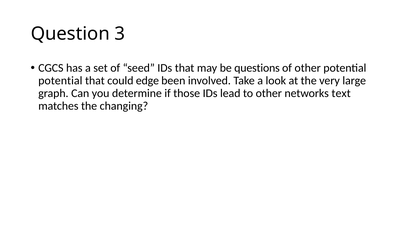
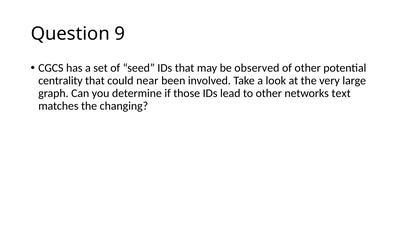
3: 3 -> 9 (120, 34)
questions: questions -> observed (257, 68)
potential: potential -> centrality (60, 81)
edge: edge -> near (147, 81)
